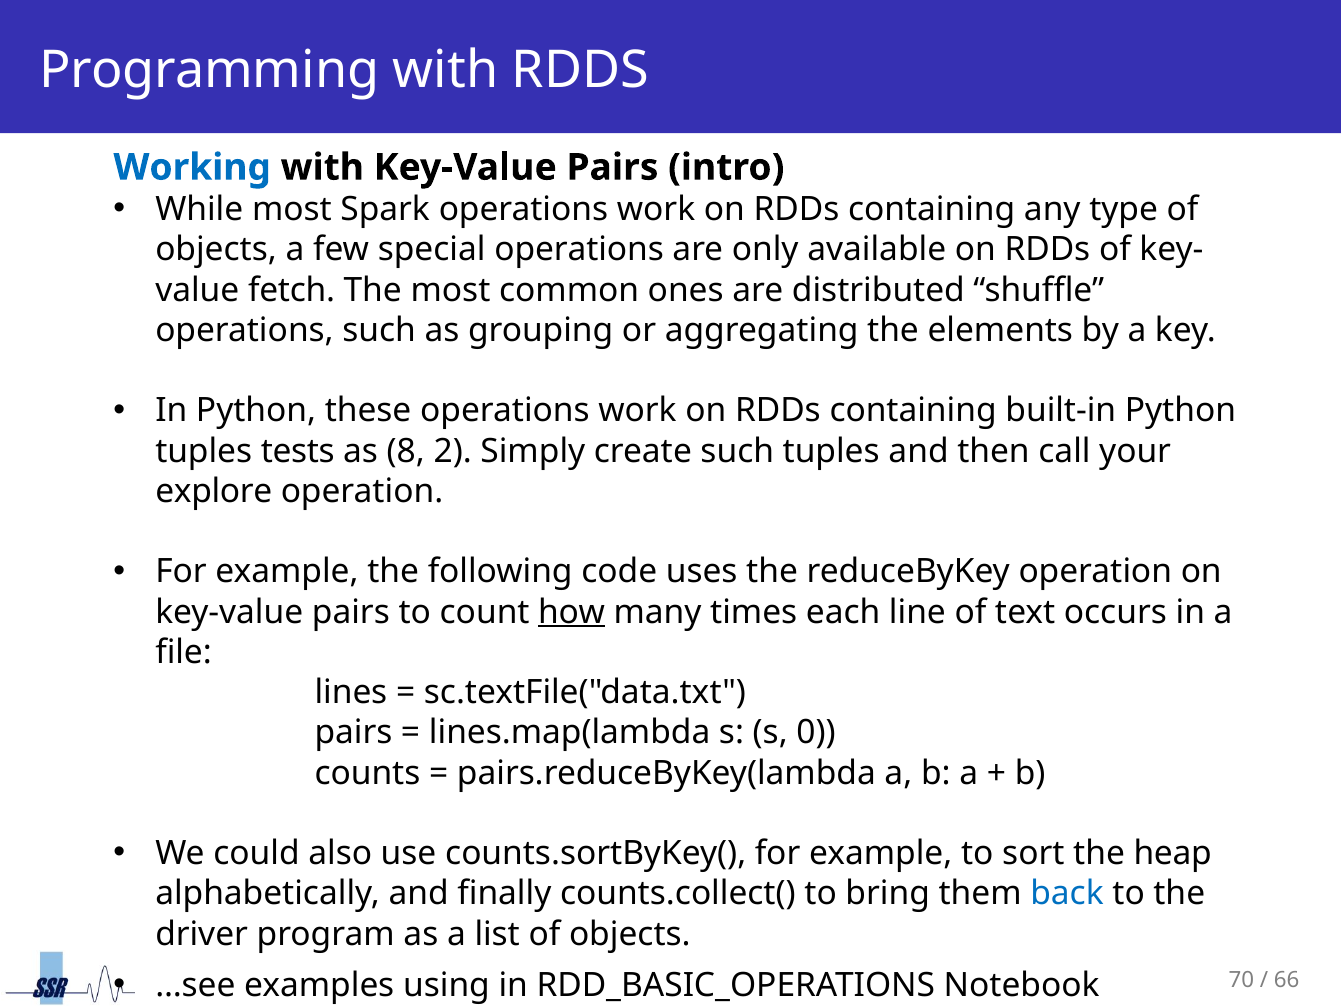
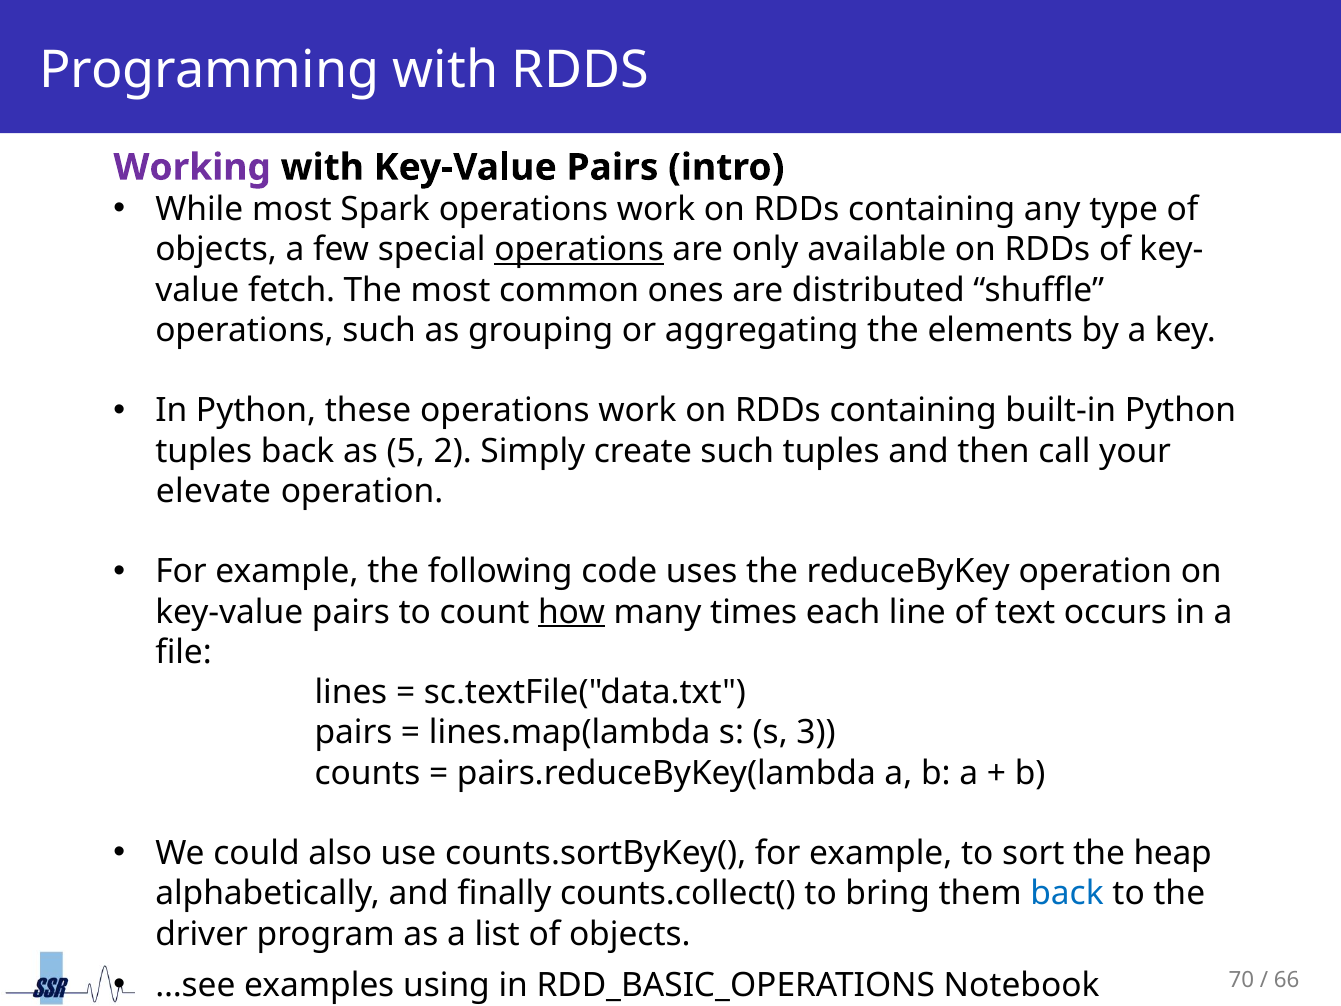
Working colour: blue -> purple (192, 167)
operations underline: none -> present (579, 250)
tuples tests: tests -> back (298, 451)
8: 8 -> 5 (406, 451)
explore: explore -> elevate (213, 491)
0: 0 -> 3 (816, 733)
